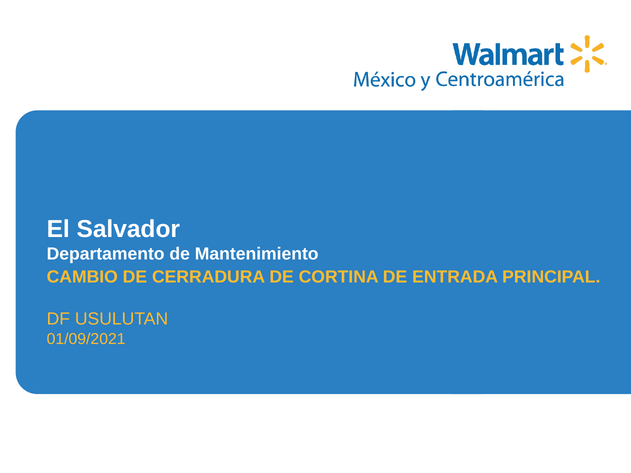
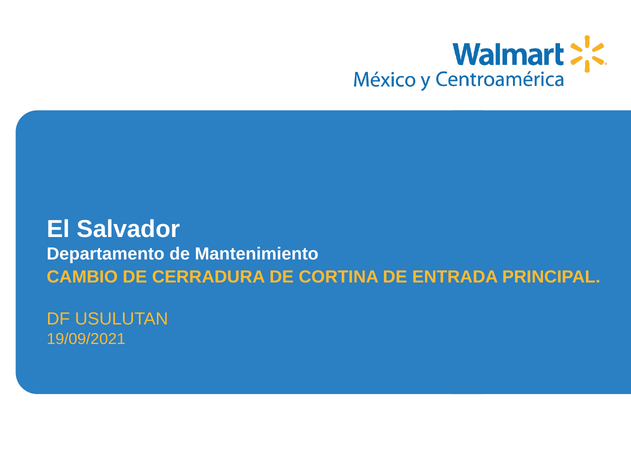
01/09/2021: 01/09/2021 -> 19/09/2021 (86, 339)
